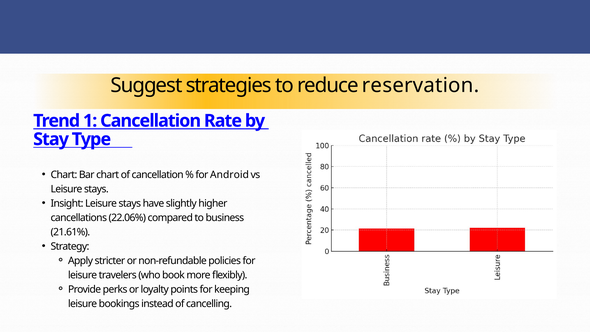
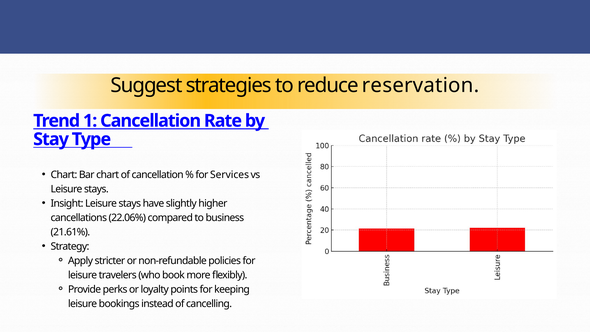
Android: Android -> Services (230, 175)
